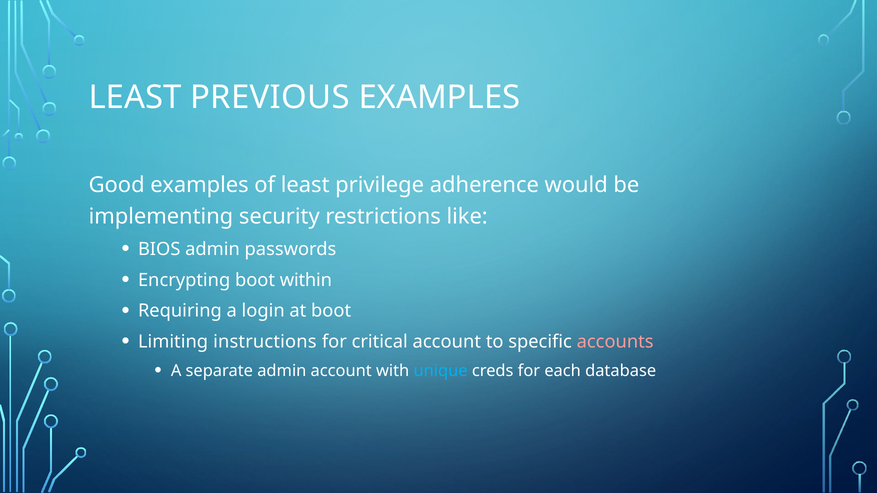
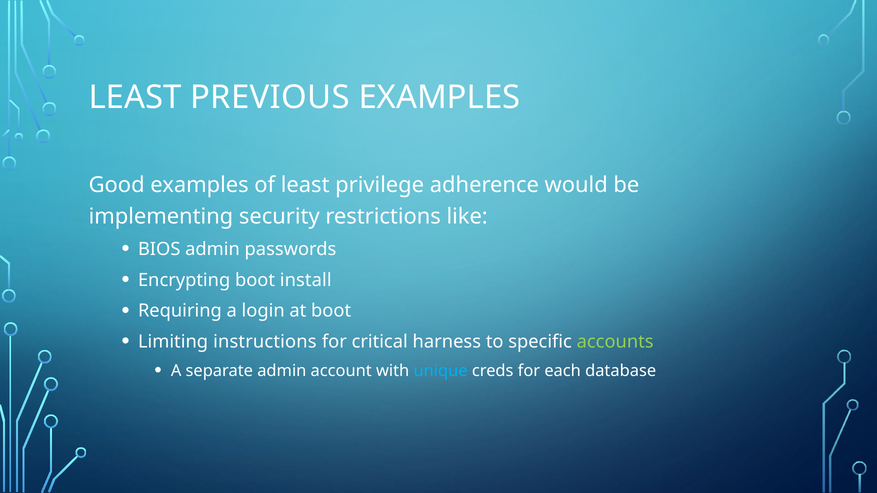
within: within -> install (306, 280)
critical account: account -> harness (447, 342)
accounts colour: pink -> light green (615, 342)
